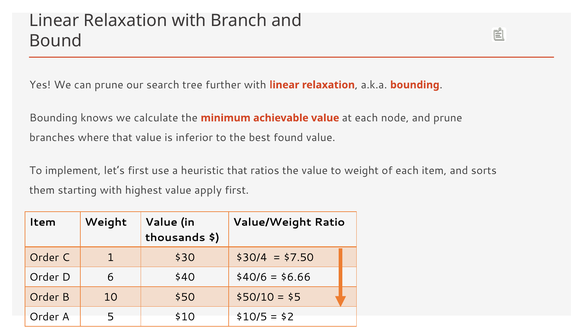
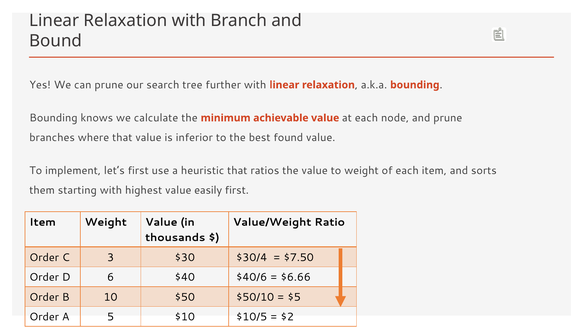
apply: apply -> easily (208, 190)
1: 1 -> 3 (111, 257)
